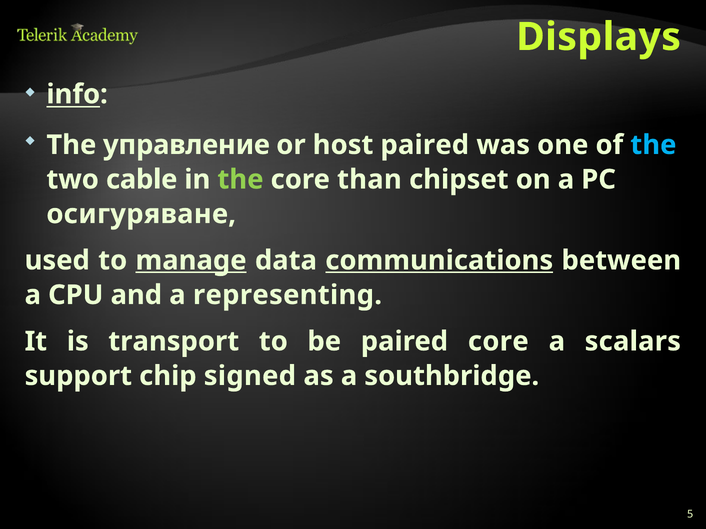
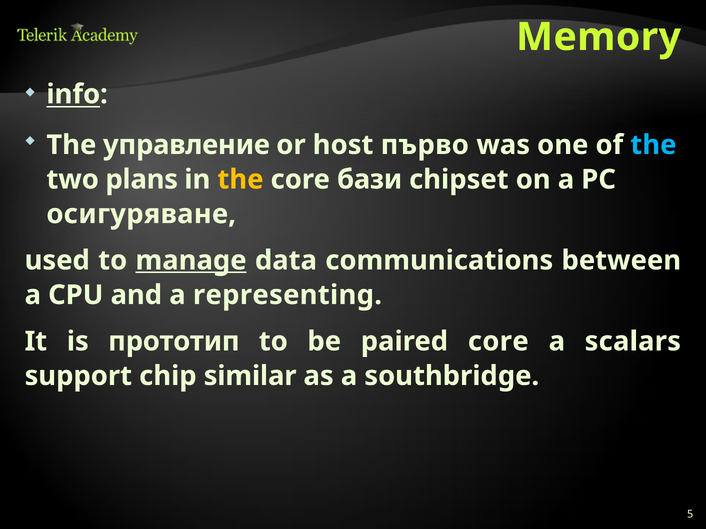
Displays: Displays -> Memory (599, 37)
host paired: paired -> първо (425, 145)
cable: cable -> plans (142, 180)
the colour: light green -> yellow (240, 180)
than: than -> бази (370, 180)
communications underline: present -> none (439, 261)
transport: transport -> прототип (174, 342)
signed: signed -> similar (250, 376)
